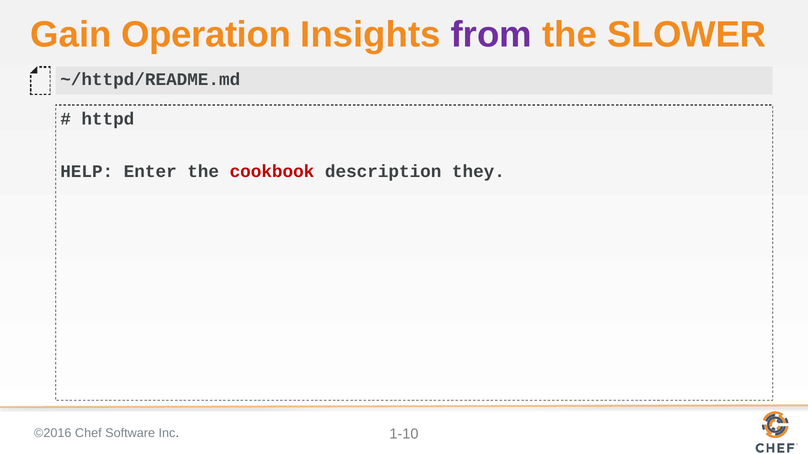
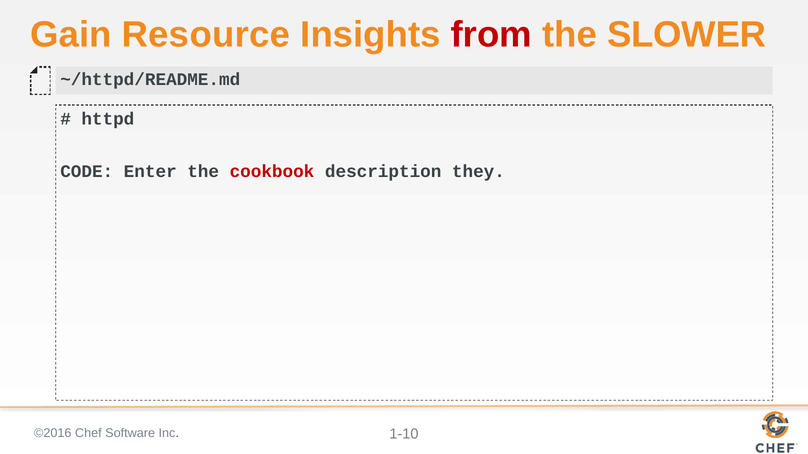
Operation: Operation -> Resource (206, 35)
from colour: purple -> red (491, 35)
HELP: HELP -> CODE (87, 172)
